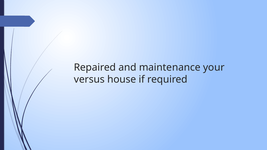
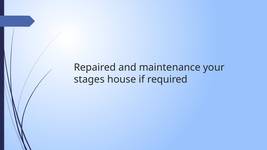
versus: versus -> stages (89, 80)
